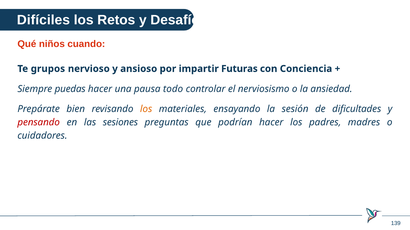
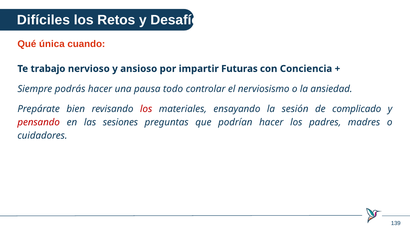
niños: niños -> única (52, 44)
grupos: grupos -> trabajo (48, 69)
puedas: puedas -> podrás (70, 89)
los colour: orange -> red (146, 109)
dificultades: dificultades -> complicado (357, 109)
